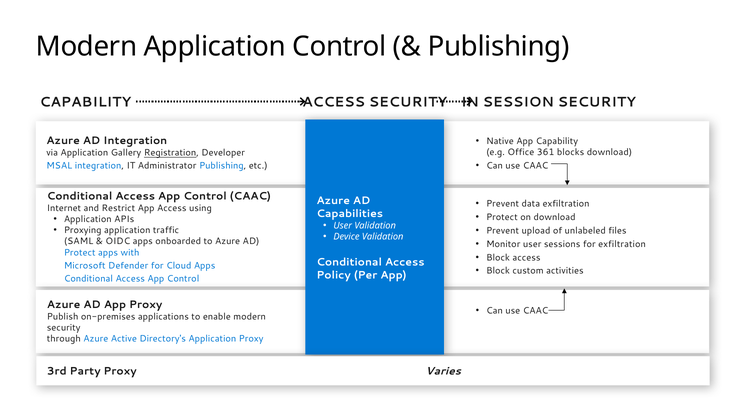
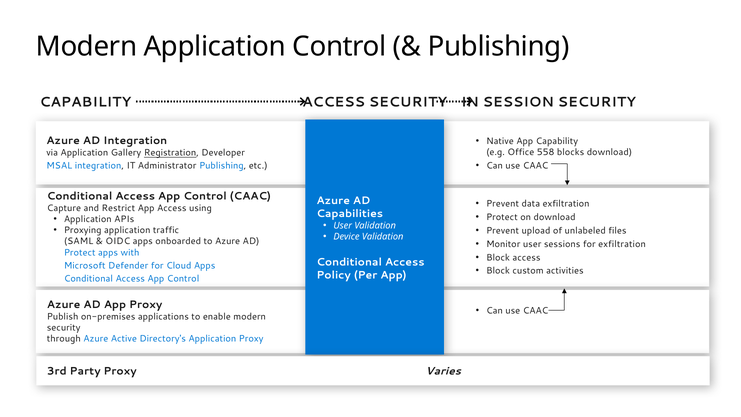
361: 361 -> 558 (546, 152)
Internet: Internet -> Capture (64, 208)
